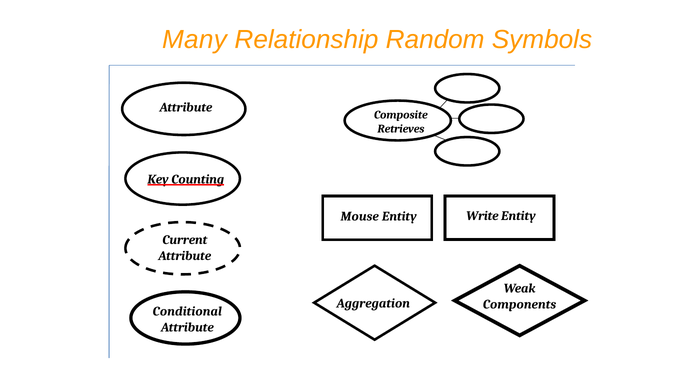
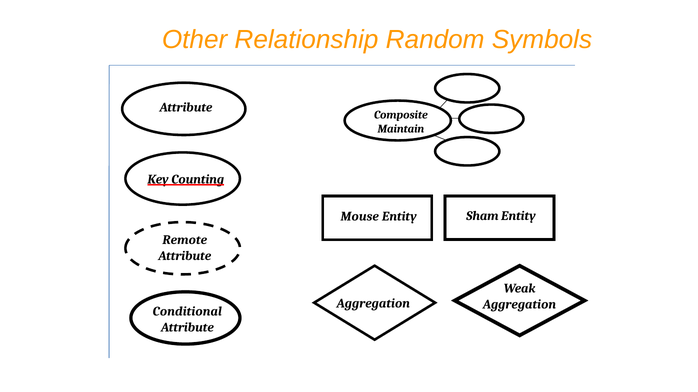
Many: Many -> Other (195, 40)
Retrieves: Retrieves -> Maintain (401, 129)
Write: Write -> Sham (482, 216)
Current: Current -> Remote (185, 240)
Components: Components -> Aggregation (520, 305)
